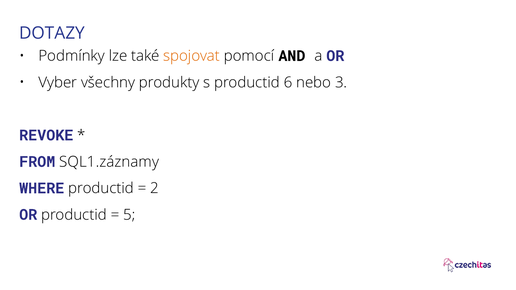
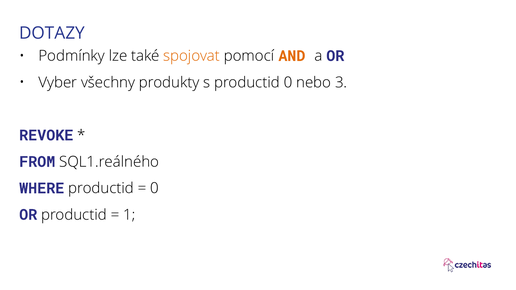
AND colour: black -> orange (292, 56)
productid 6: 6 -> 0 (288, 83)
SQL1.záznamy: SQL1.záznamy -> SQL1.reálného (109, 162)
2: 2 -> 0 (155, 189)
5: 5 -> 1 (129, 215)
